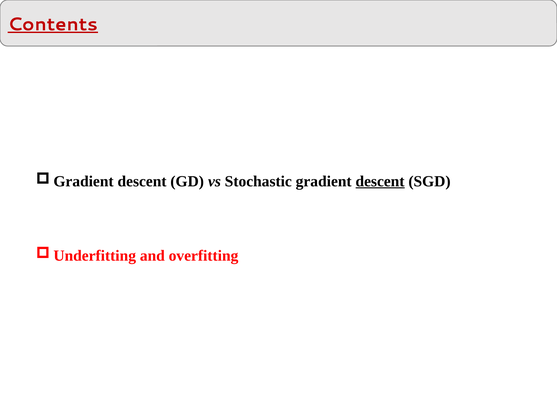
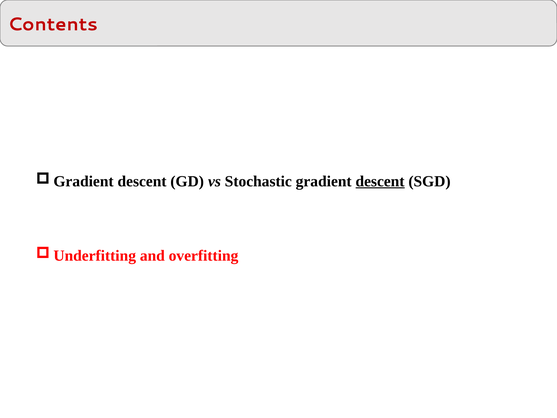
Contents underline: present -> none (53, 24)
